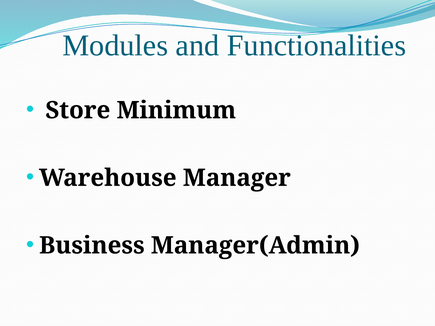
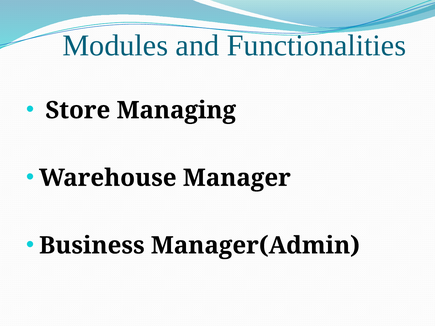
Minimum: Minimum -> Managing (176, 110)
